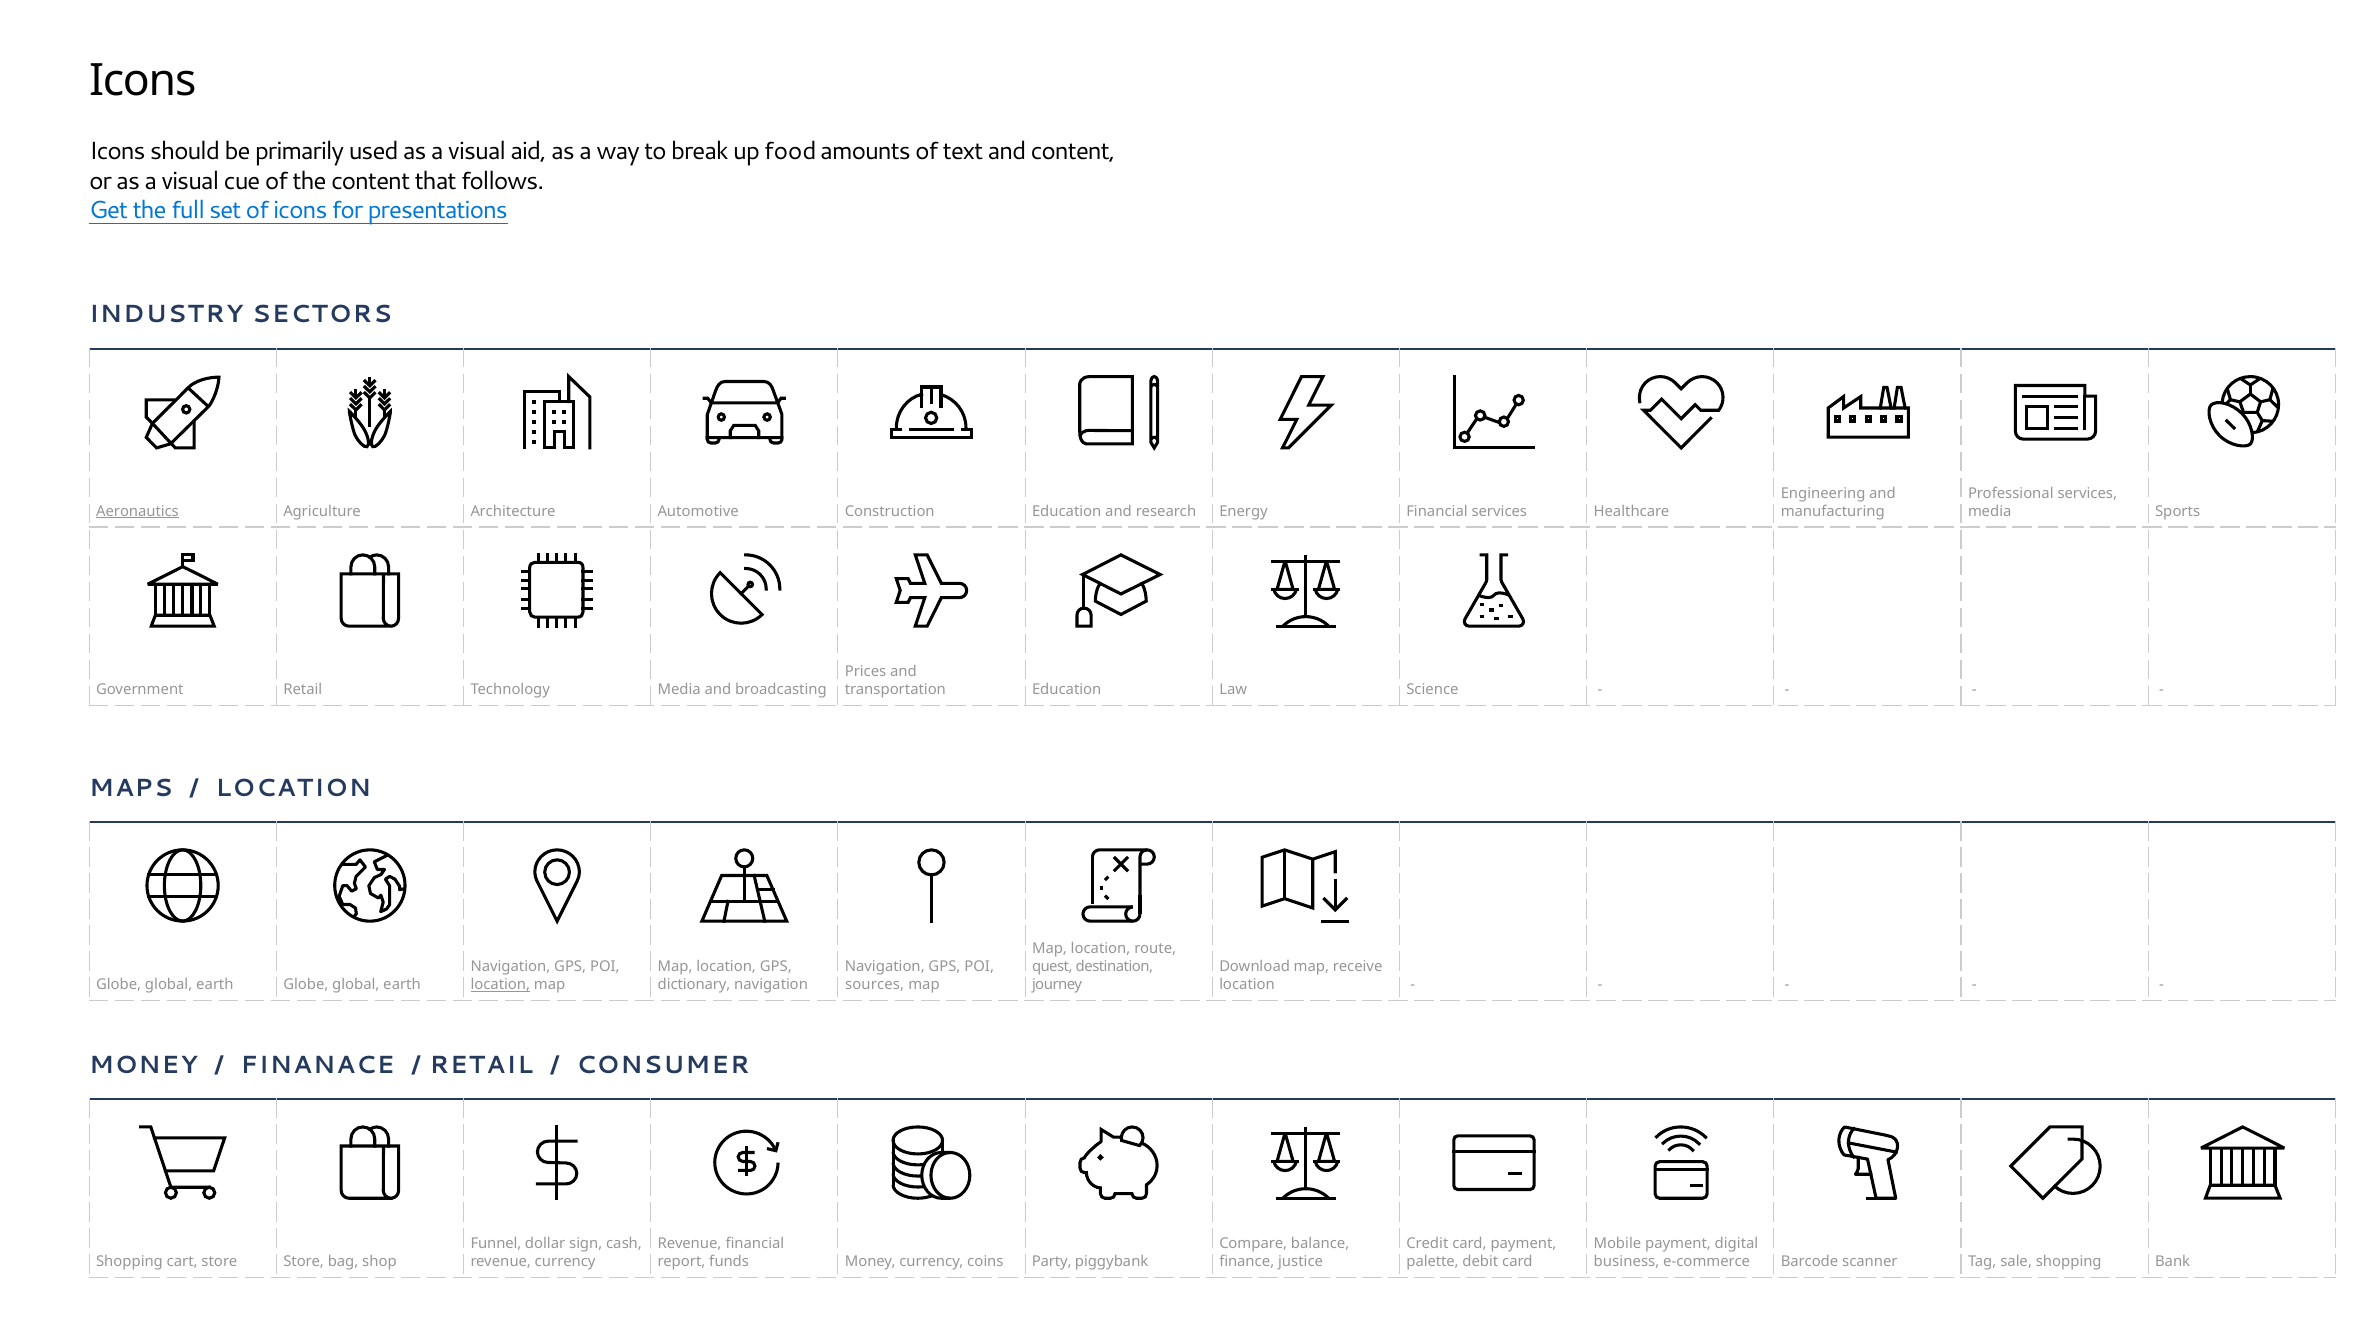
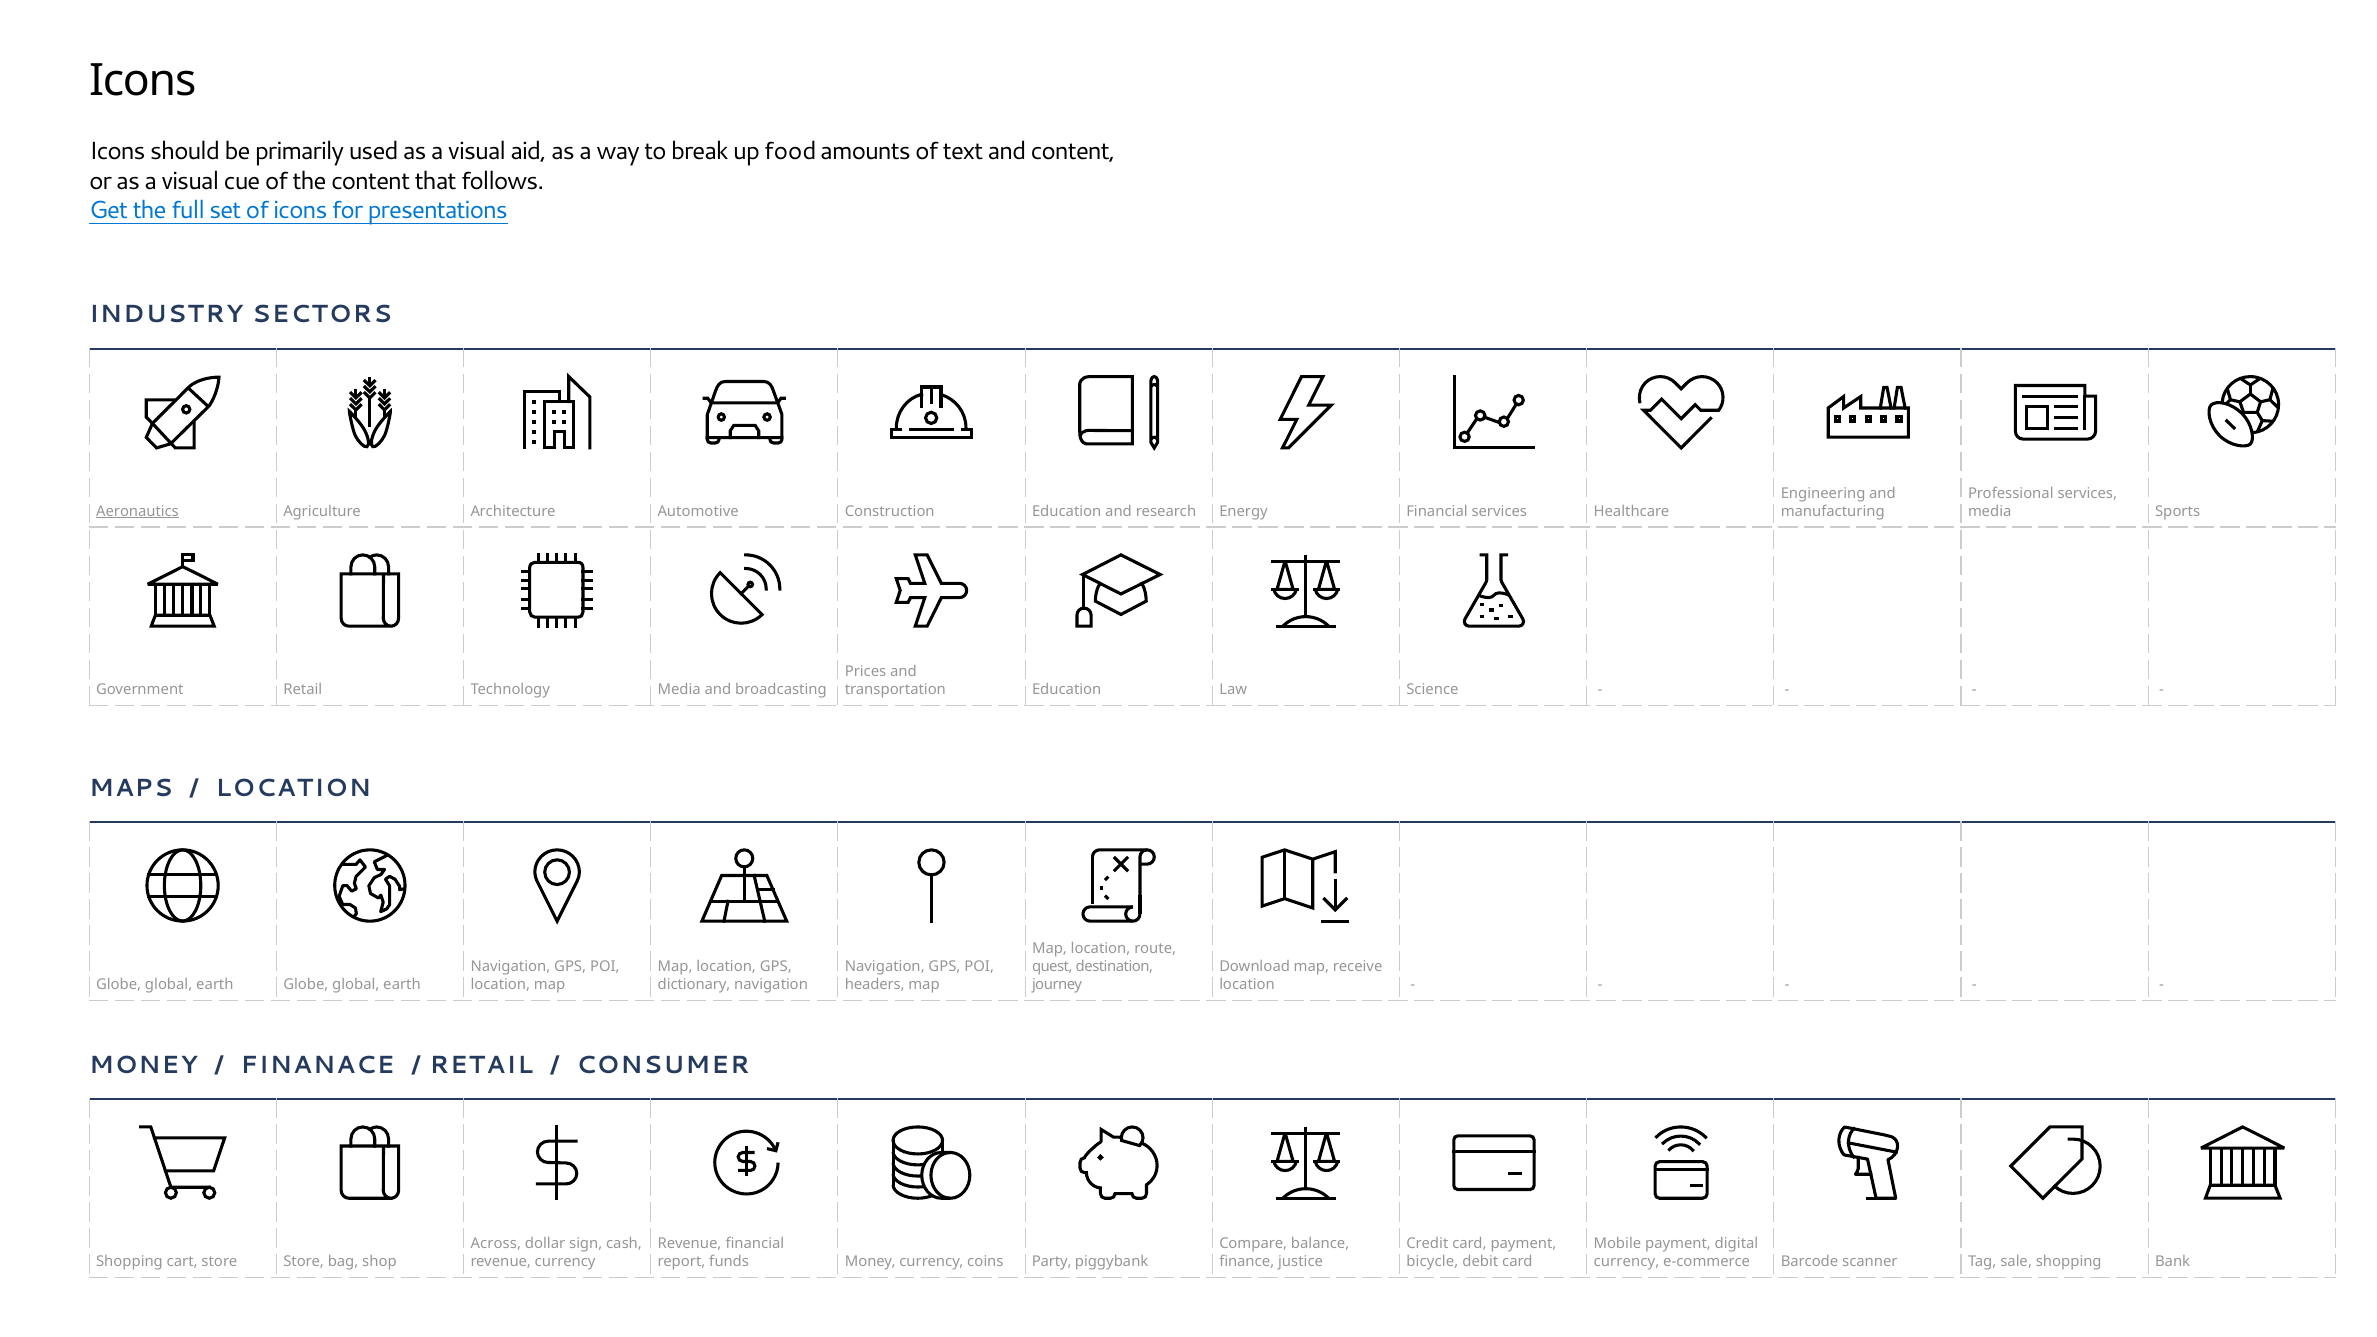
location underline: present -> none (500, 985)
sources: sources -> headers (875, 985)
Funnel: Funnel -> Across (496, 1244)
palette: palette -> bicycle (1432, 1262)
business: business -> currency (1627, 1262)
